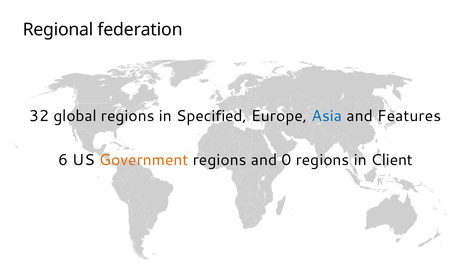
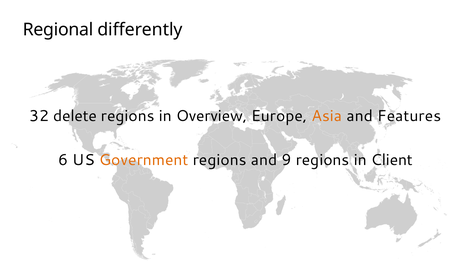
federation: federation -> differently (140, 29)
global: global -> delete (75, 116)
Specified: Specified -> Overview (212, 116)
Asia colour: blue -> orange (327, 116)
0: 0 -> 9 (286, 160)
